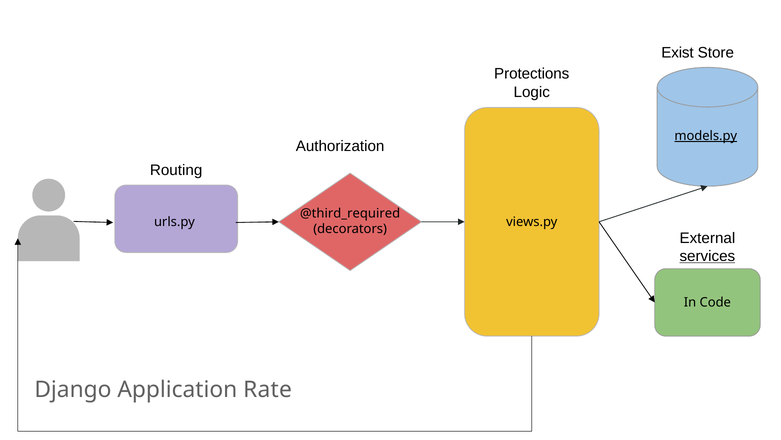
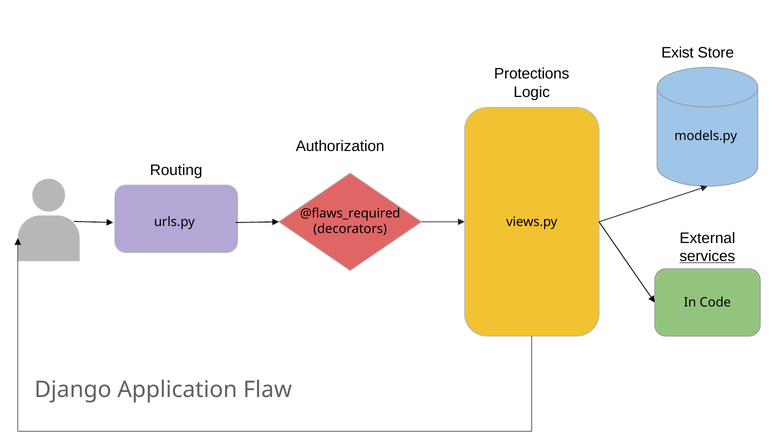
models.py underline: present -> none (706, 136)
@third_required: @third_required -> @flaws_required (350, 213)
Rate: Rate -> Flaw (268, 389)
